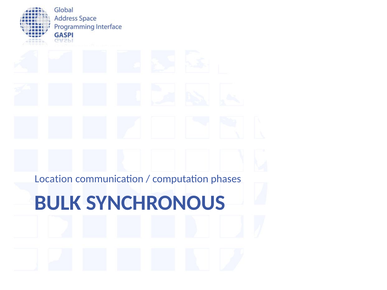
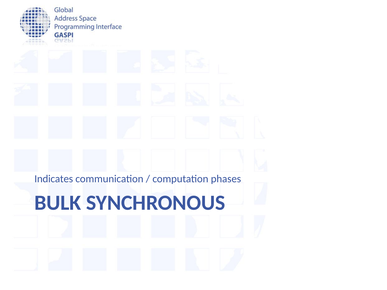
Location: Location -> Indicates (54, 179)
